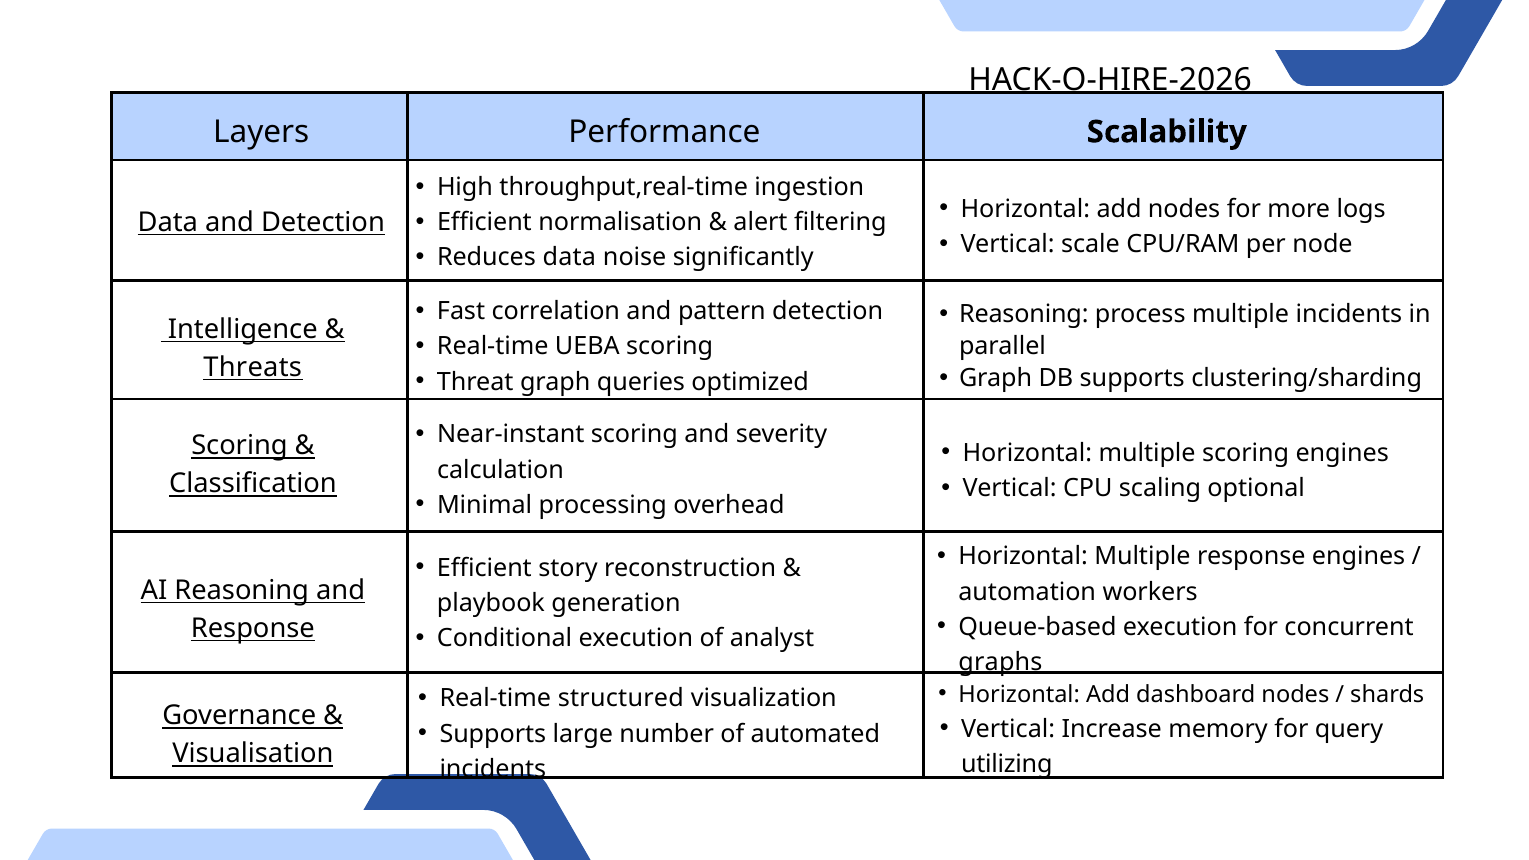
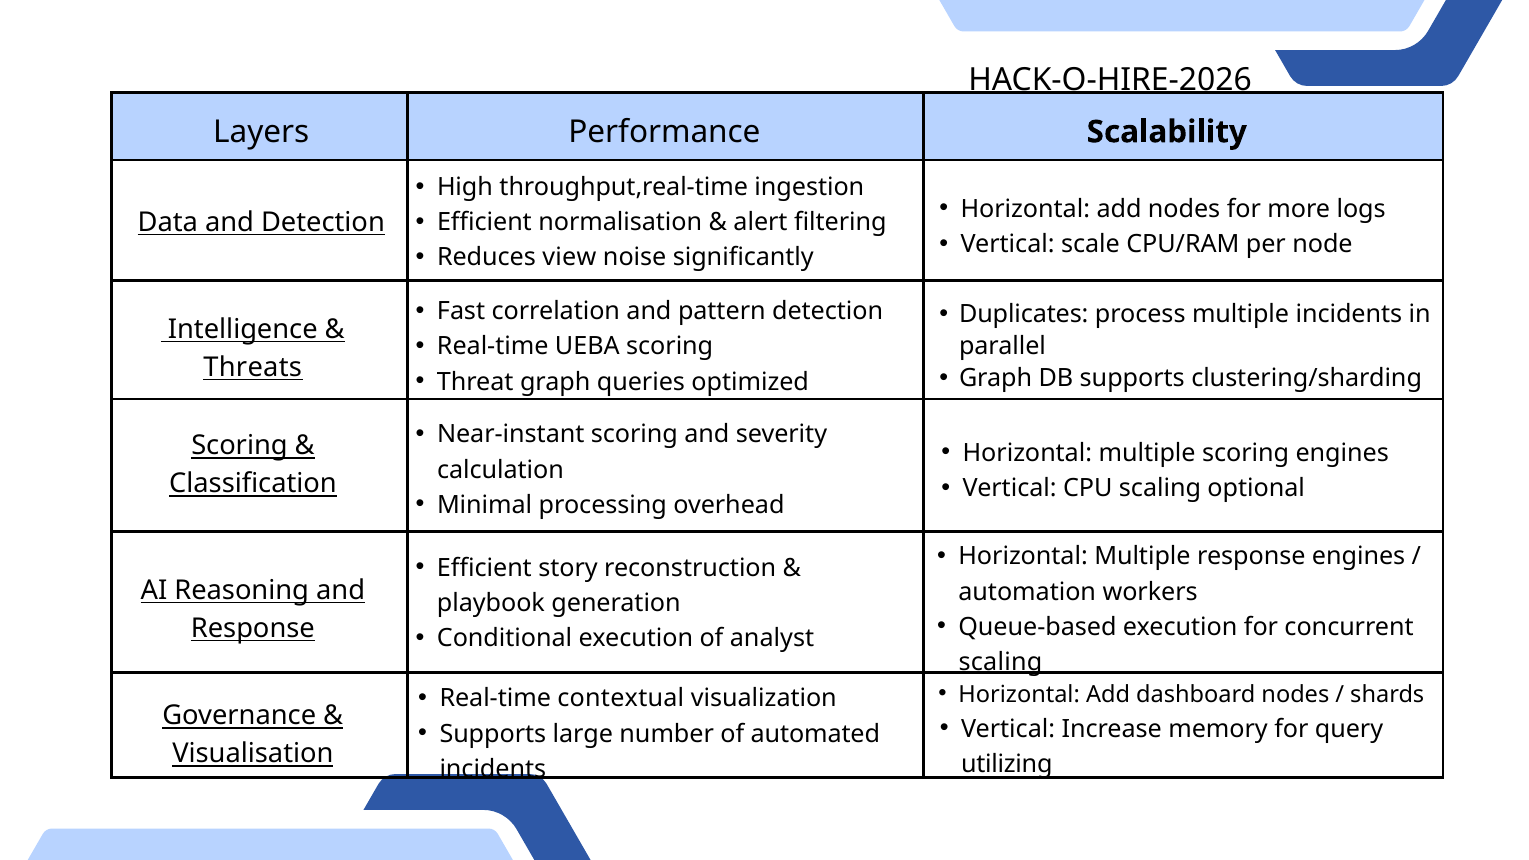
Reduces data: data -> view (569, 258)
Reasoning: Reasoning -> Duplicates (1024, 314)
graphs: graphs -> scaling (1000, 662)
structured: structured -> contextual (621, 699)
